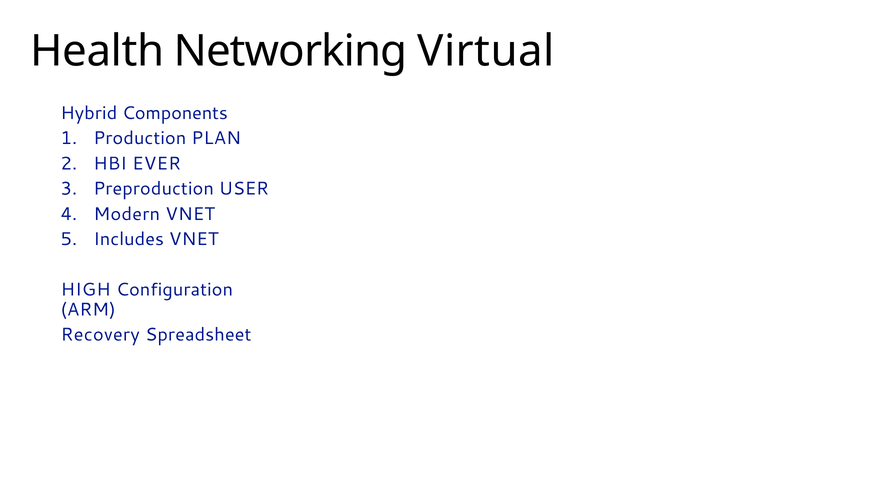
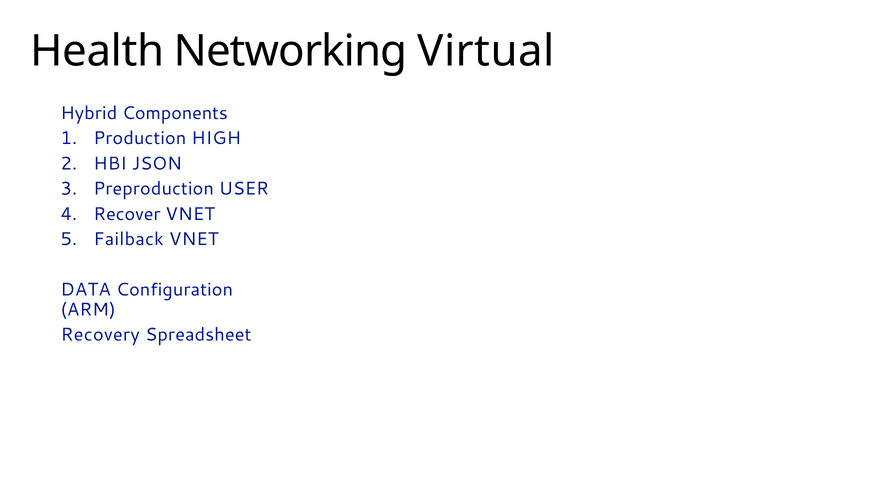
PLAN: PLAN -> HIGH (216, 138)
EVER: EVER -> JSON (157, 164)
Modern: Modern -> Recover (127, 214)
Includes: Includes -> Failback (129, 239)
HIGH: HIGH -> DATA (86, 290)
